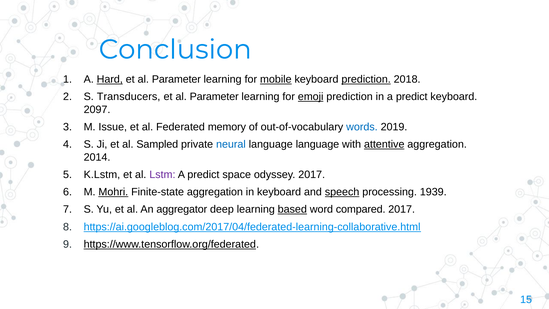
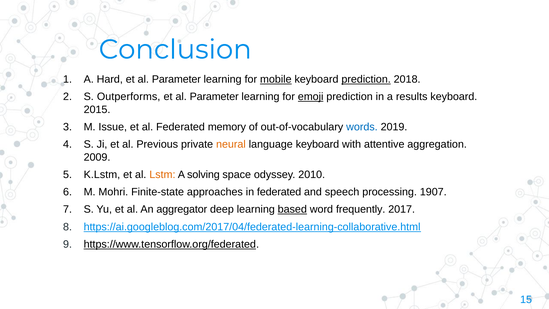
Hard underline: present -> none (110, 79)
Transducers: Transducers -> Outperforms (129, 97)
in a predict: predict -> results (412, 97)
2097: 2097 -> 2015 (97, 110)
Sampled: Sampled -> Previous (157, 144)
neural colour: blue -> orange (231, 144)
language language: language -> keyboard (317, 144)
attentive underline: present -> none (384, 144)
2014: 2014 -> 2009 (97, 157)
Lstm colour: purple -> orange (162, 175)
predict: predict -> solving (203, 175)
odyssey 2017: 2017 -> 2010 (312, 175)
Mohri underline: present -> none (113, 192)
Finite-state aggregation: aggregation -> approaches (215, 192)
in keyboard: keyboard -> federated (279, 192)
speech underline: present -> none (342, 192)
1939: 1939 -> 1907 (433, 192)
compared: compared -> frequently (361, 209)
